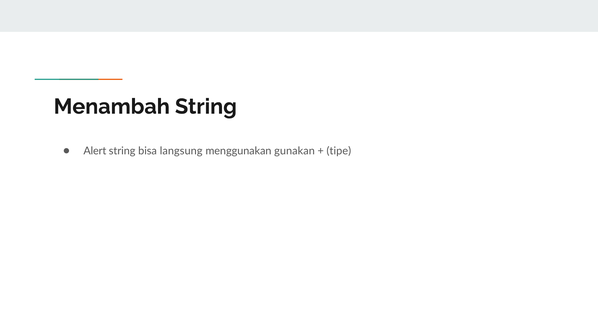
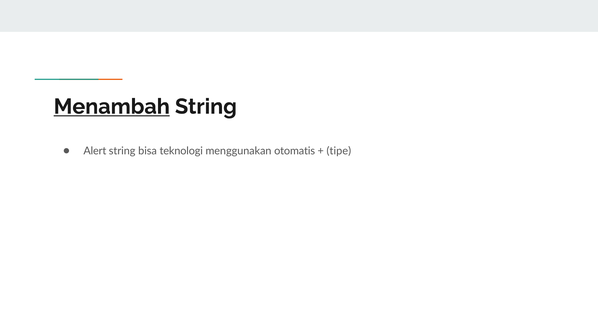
Menambah underline: none -> present (112, 107)
langsung: langsung -> teknologi (181, 151)
gunakan: gunakan -> otomatis (295, 151)
